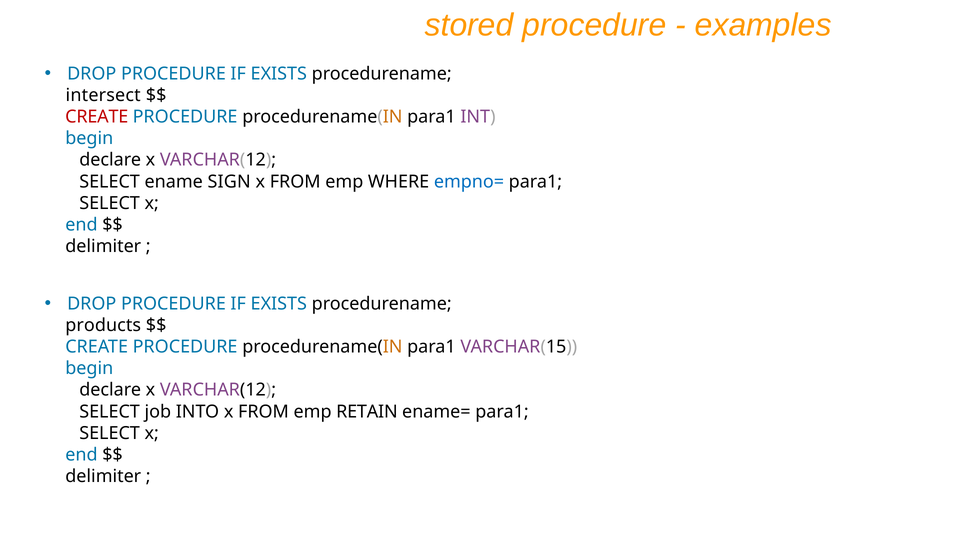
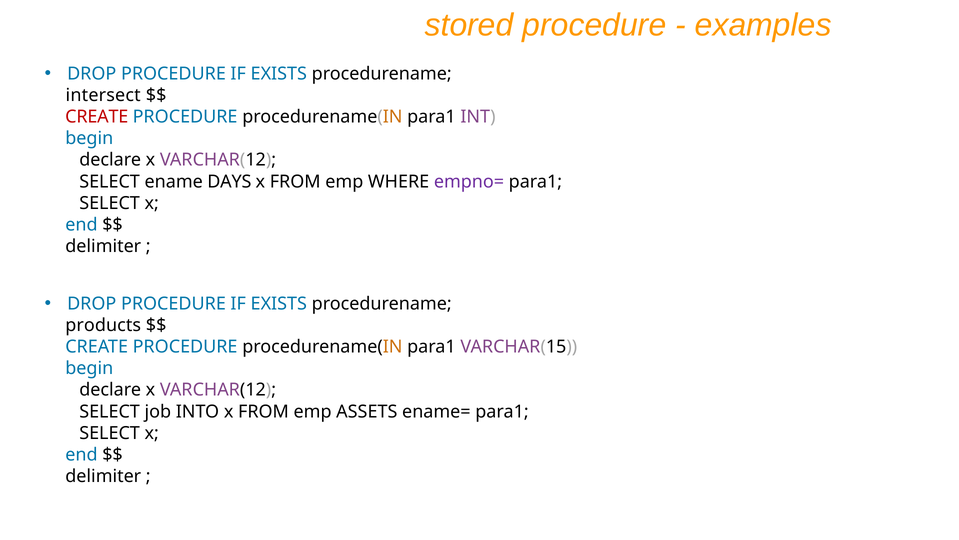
SIGN: SIGN -> DAYS (229, 181)
empno= colour: blue -> purple (469, 181)
RETAIN: RETAIN -> ASSETS (367, 411)
